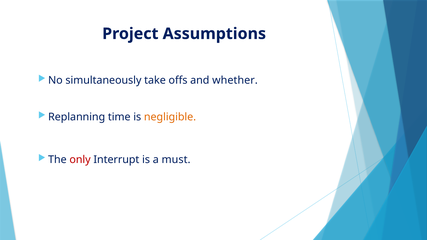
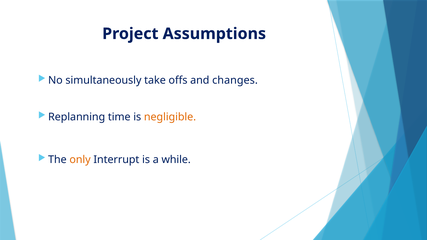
whether: whether -> changes (235, 80)
only colour: red -> orange (80, 160)
must: must -> while (176, 160)
